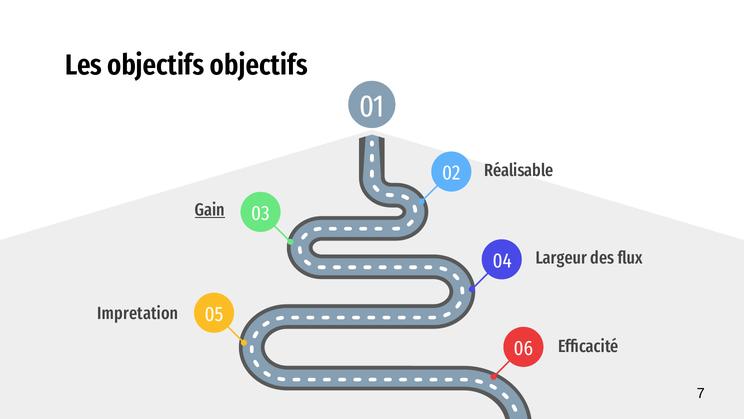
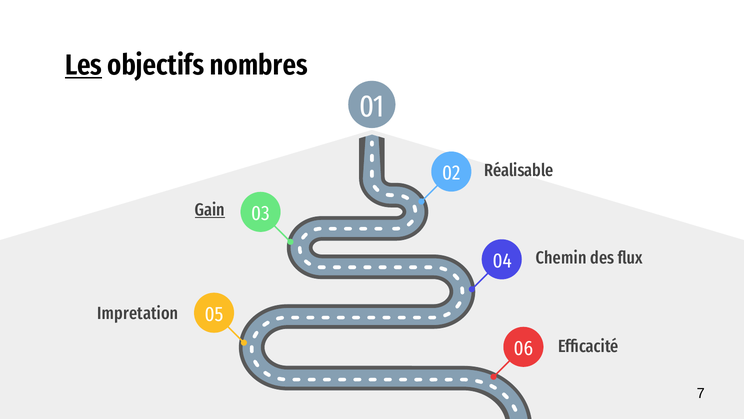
Les underline: none -> present (84, 65)
objectifs objectifs: objectifs -> nombres (259, 65)
Largeur: Largeur -> Chemin (561, 258)
